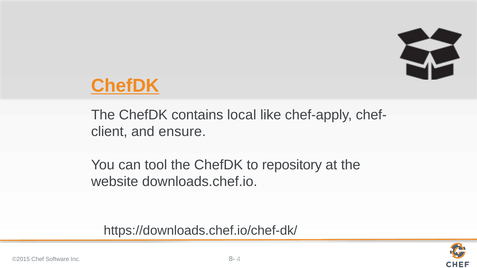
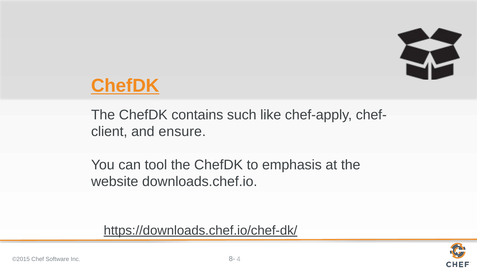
local: local -> such (242, 115)
repository: repository -> emphasis (292, 165)
https://downloads.chef.io/chef-dk/ underline: none -> present (201, 231)
